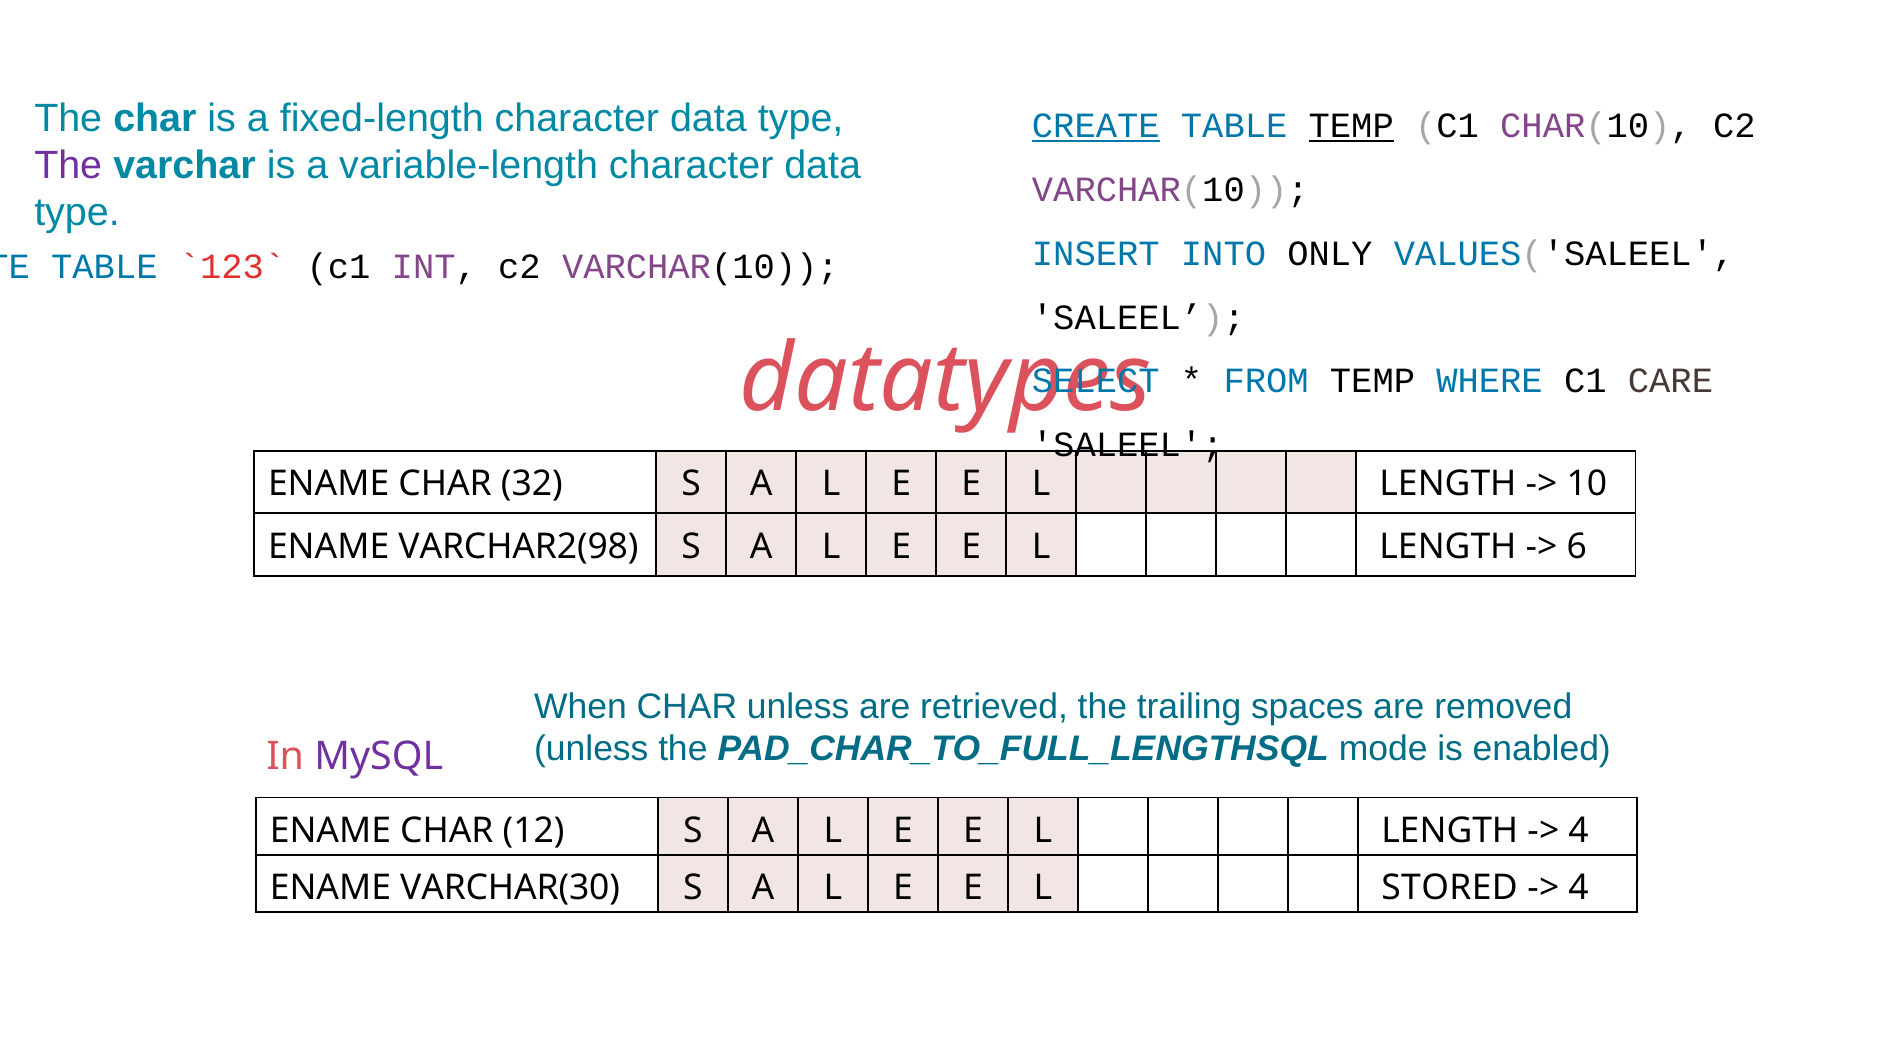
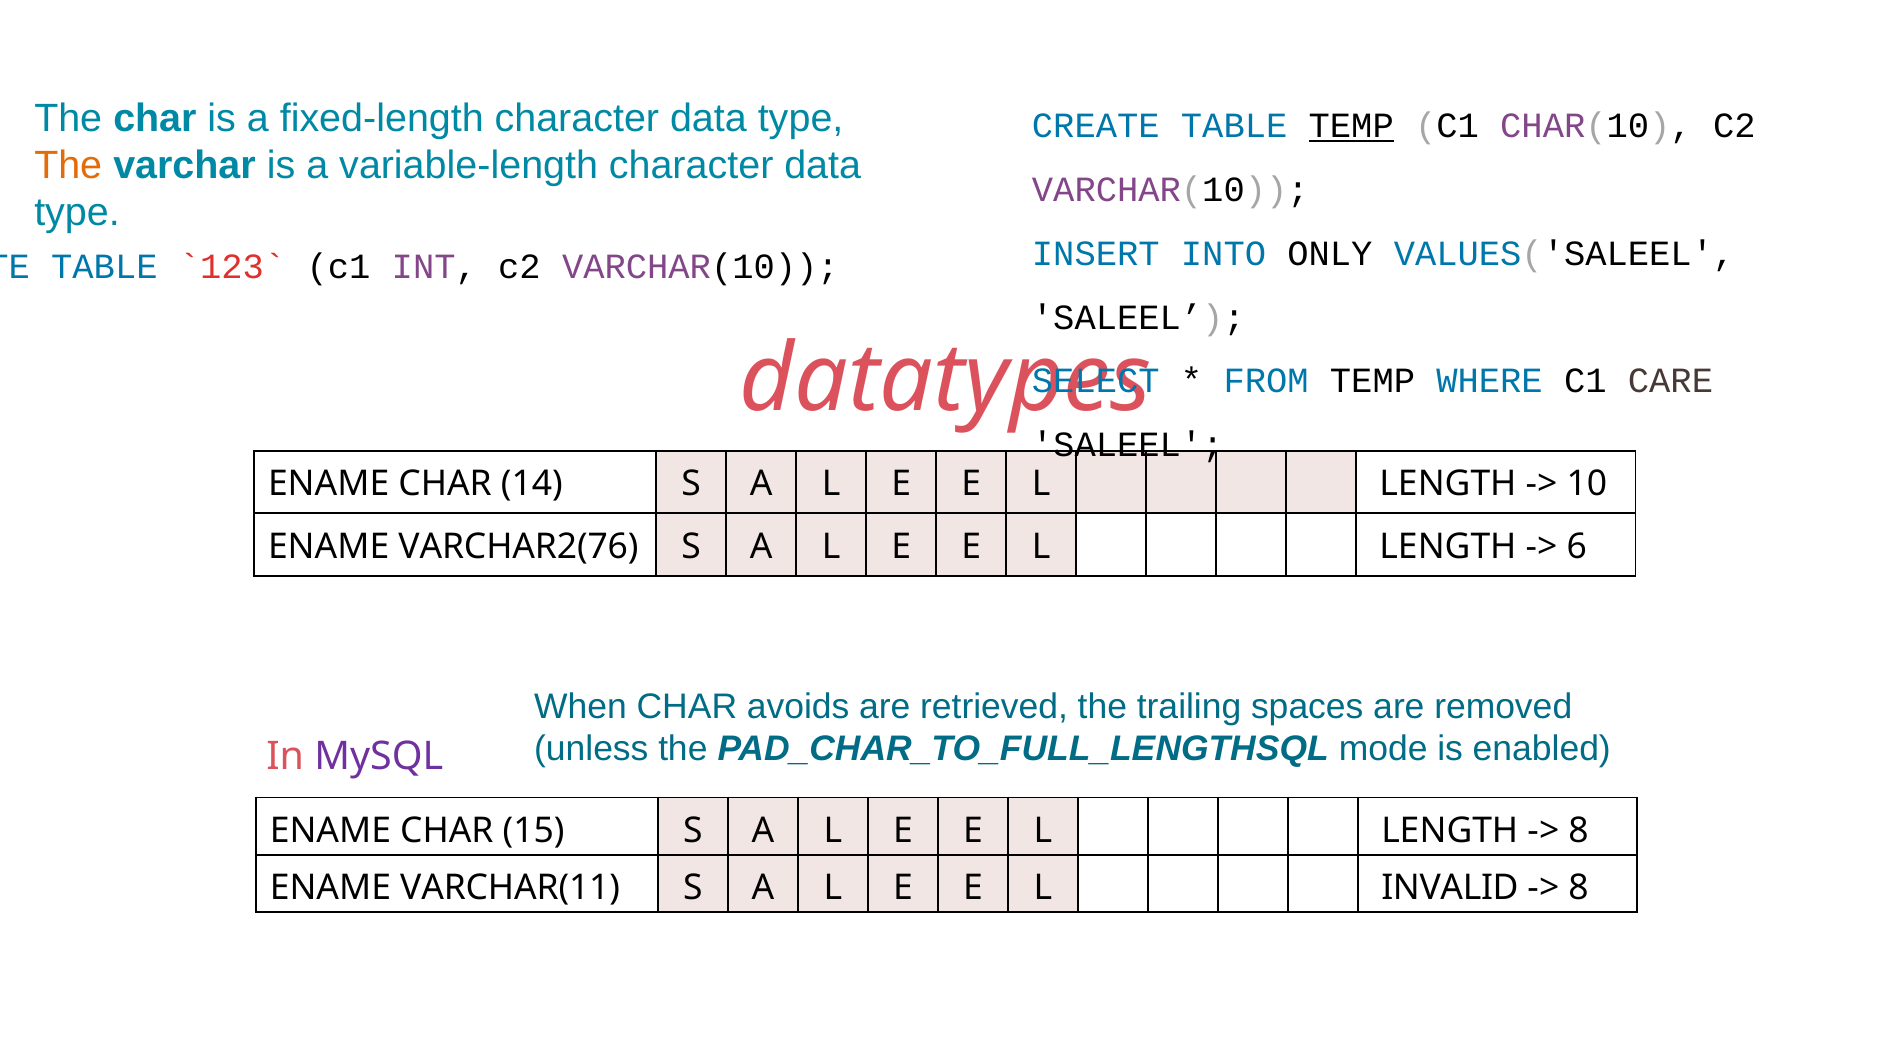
CREATE underline: present -> none (1096, 126)
The colour: purple -> orange (68, 166)
32: 32 -> 14 (532, 484)
VARCHAR2(98: VARCHAR2(98 -> VARCHAR2(76 (518, 547)
CHAR unless: unless -> avoids (798, 707)
12: 12 -> 15 (534, 831)
4: 4 -> 8 (1578, 831)
VARCHAR(30: VARCHAR(30 -> VARCHAR(11 (510, 888)
STORED: STORED -> INVALID (1450, 888)
4: 4 -> 8 (1578, 888)
